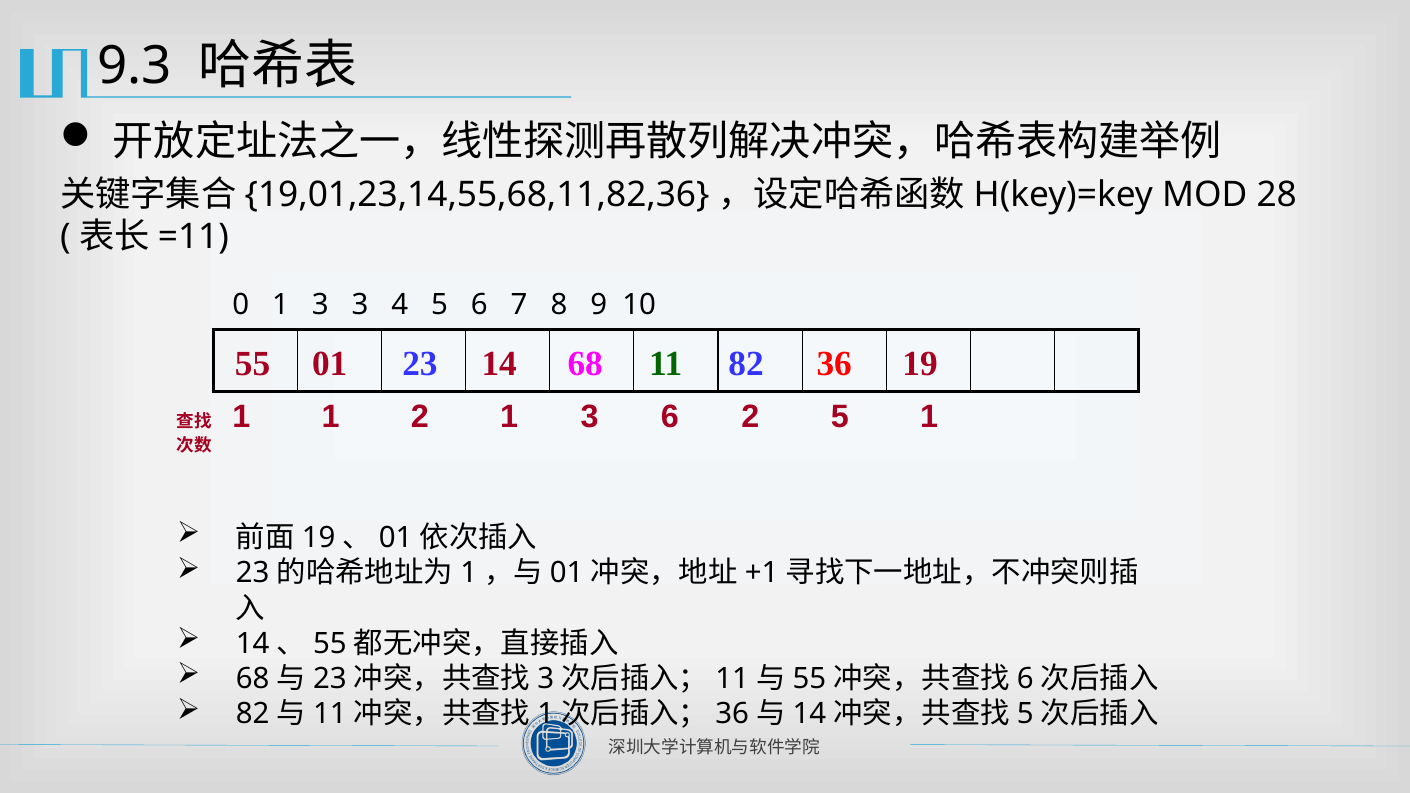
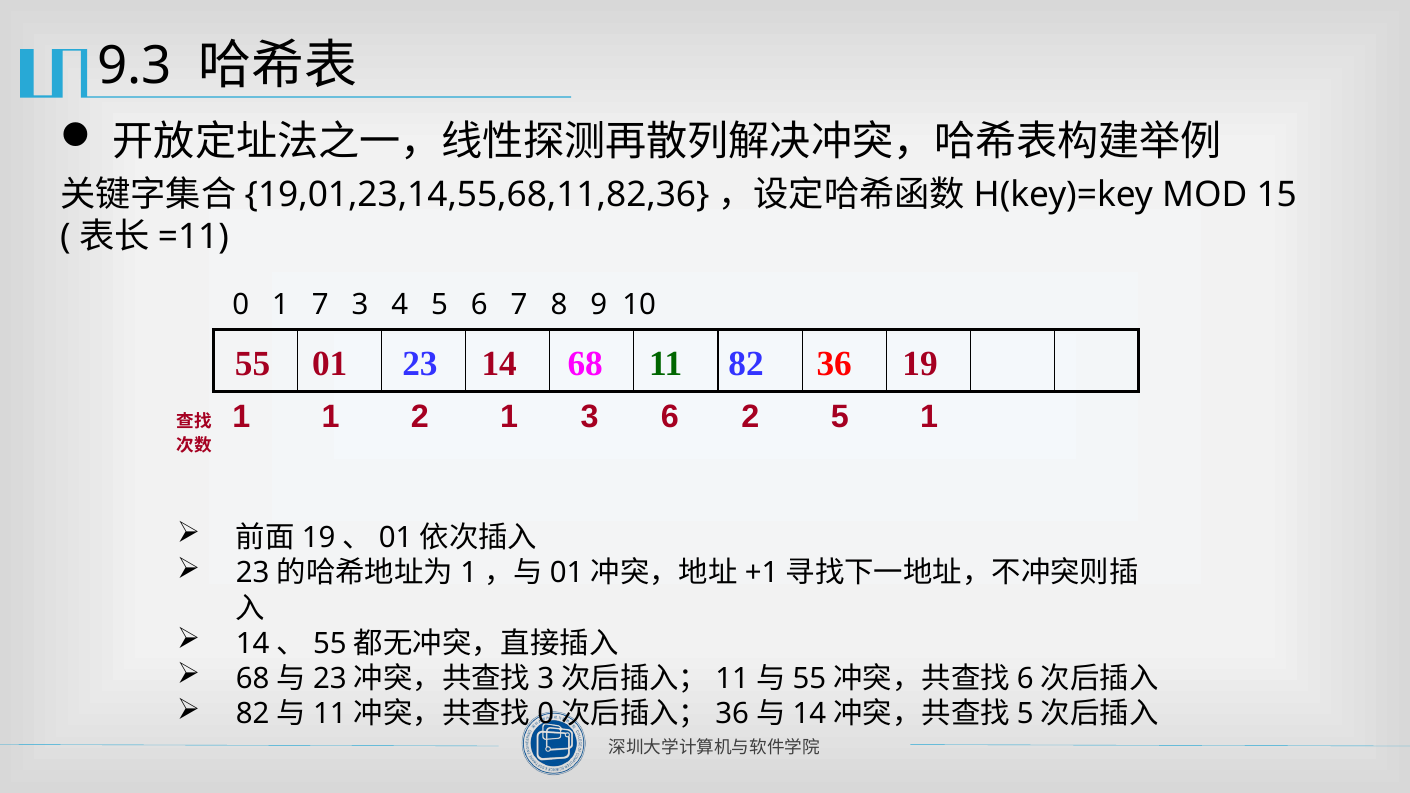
28: 28 -> 15 (1277, 195)
0 1 3: 3 -> 7 (320, 305)
1: 1 -> 0 (546, 714)
